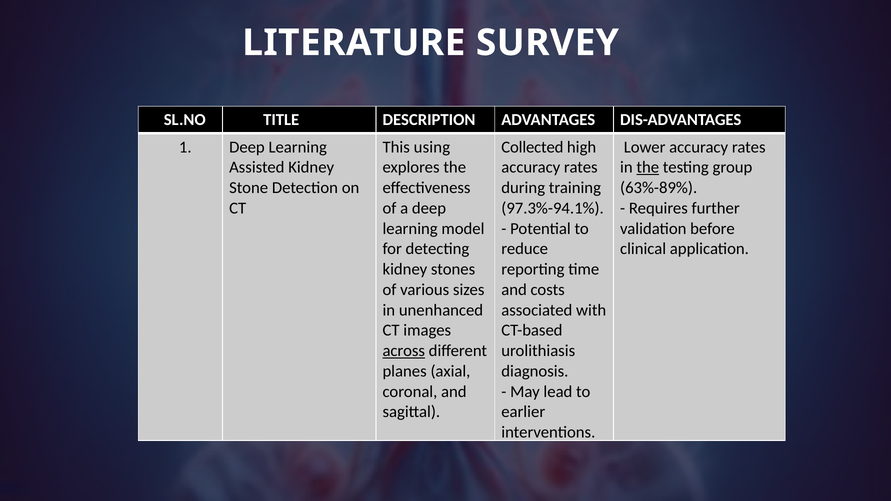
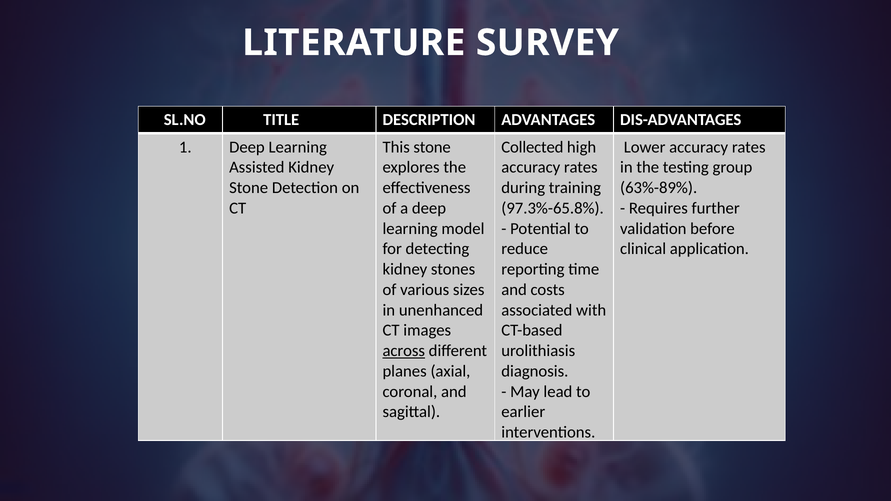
This using: using -> stone (432, 147)
the underline: present -> none (648, 167)
97.3%-94.1%: 97.3%-94.1% -> 97.3%-65.8% (553, 208)
